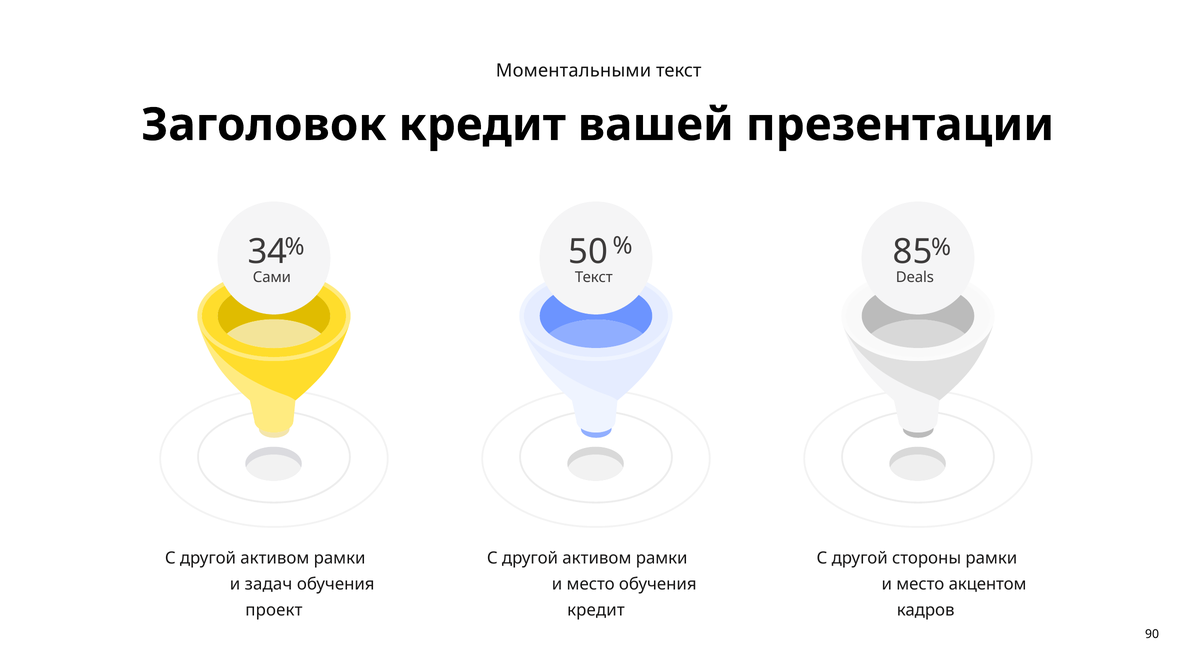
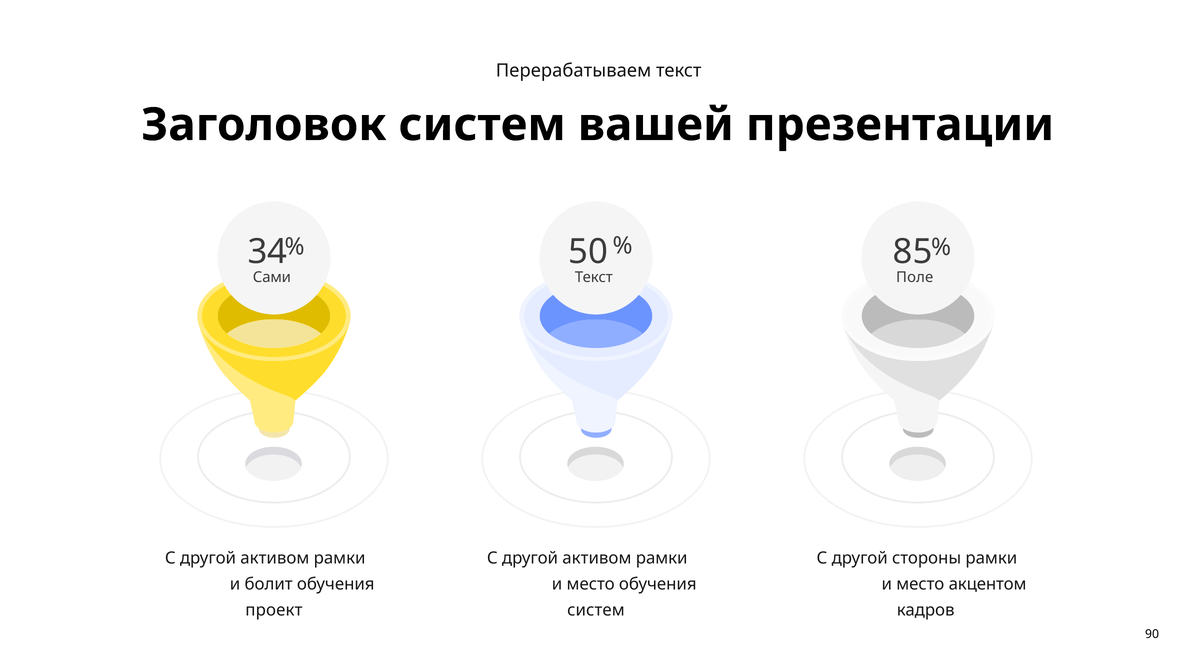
Моментальными: Моментальными -> Перерабатываем (574, 71)
Заголовок кредит: кредит -> систем (482, 125)
Deals: Deals -> Поле (915, 277)
задач: задач -> болит (269, 584)
кредит: кредит -> систем (596, 610)
